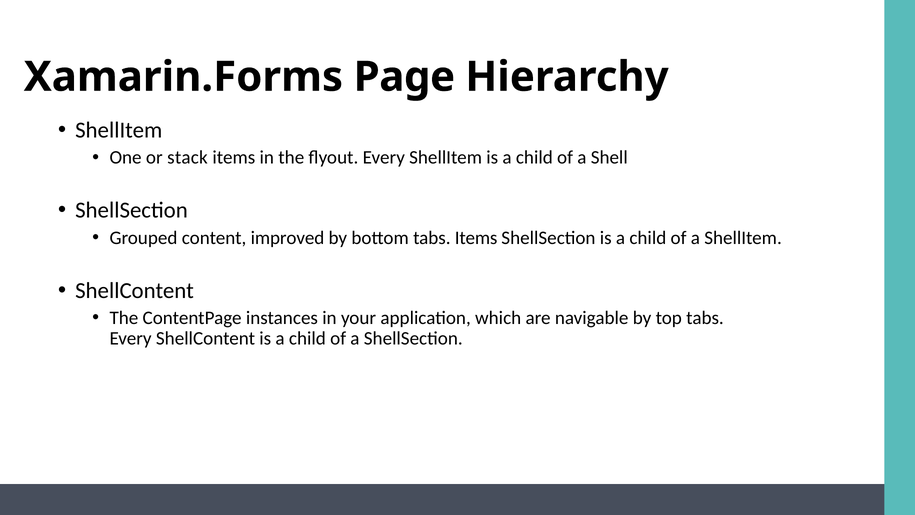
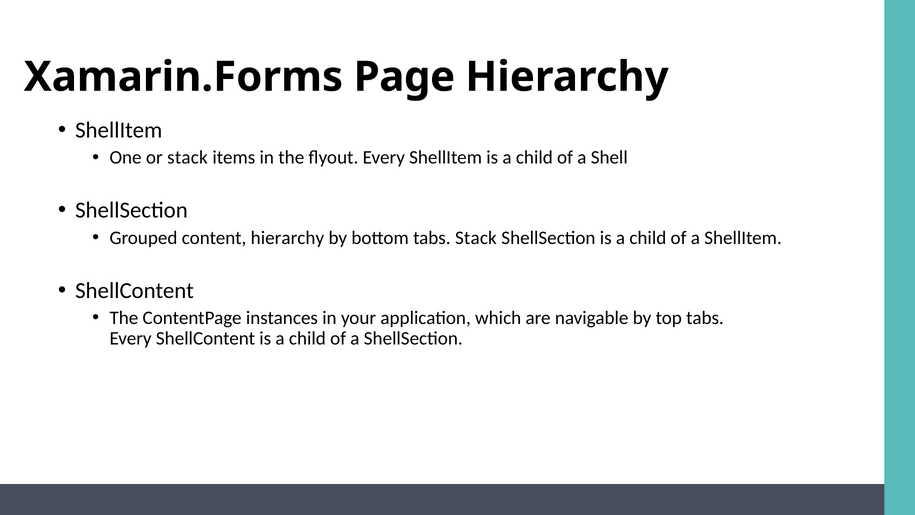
content improved: improved -> hierarchy (287, 238)
tabs Items: Items -> Stack (476, 238)
